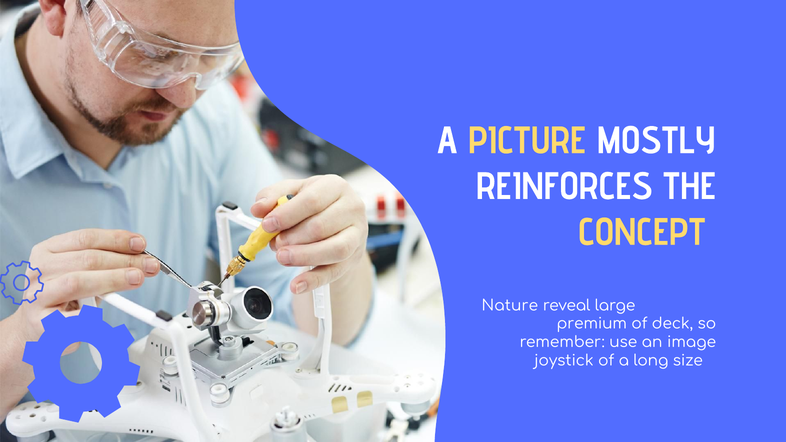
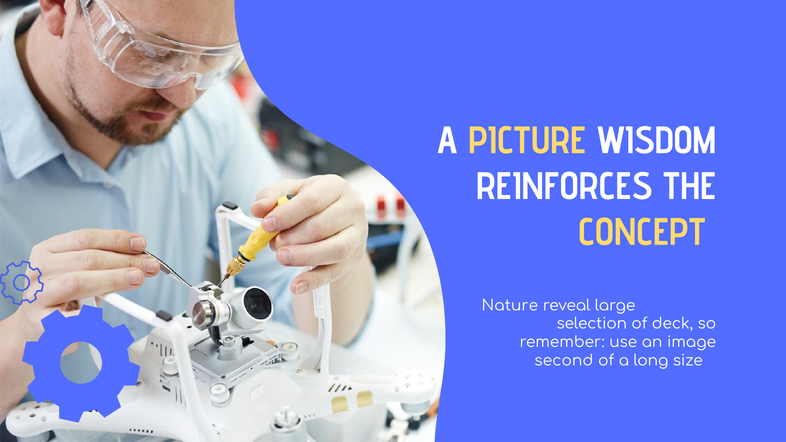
MOSTLY: MOSTLY -> WISDOM (656, 141)
premium: premium -> selection (592, 324)
joystick: joystick -> second (564, 361)
